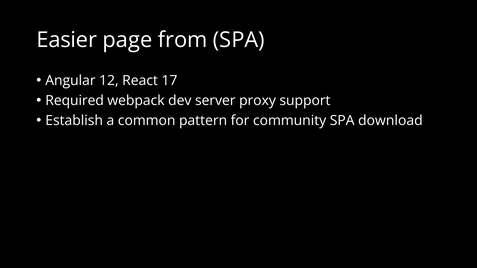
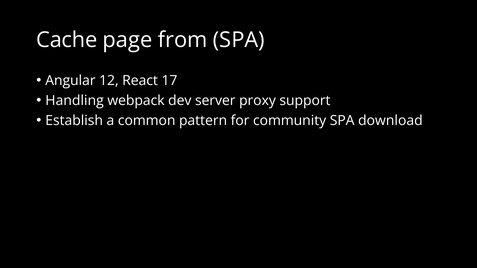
Easier: Easier -> Cache (67, 40)
Required: Required -> Handling (75, 101)
